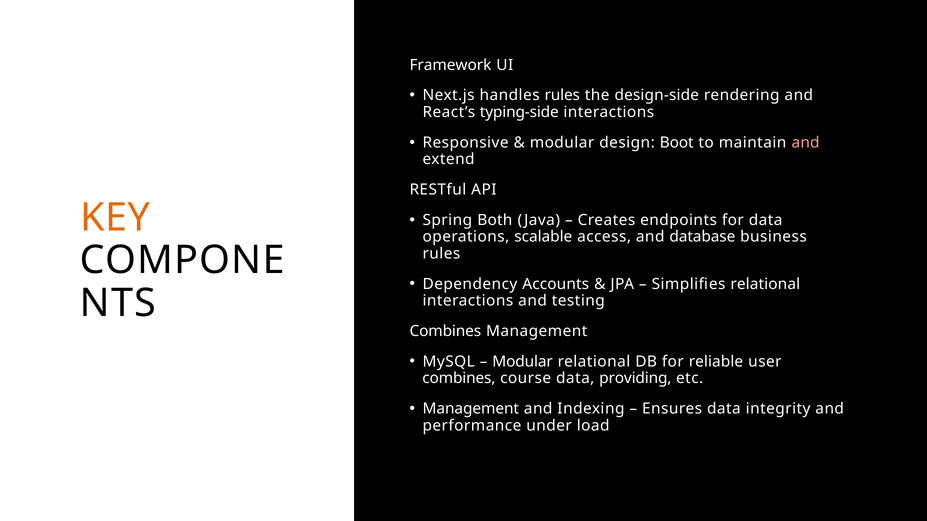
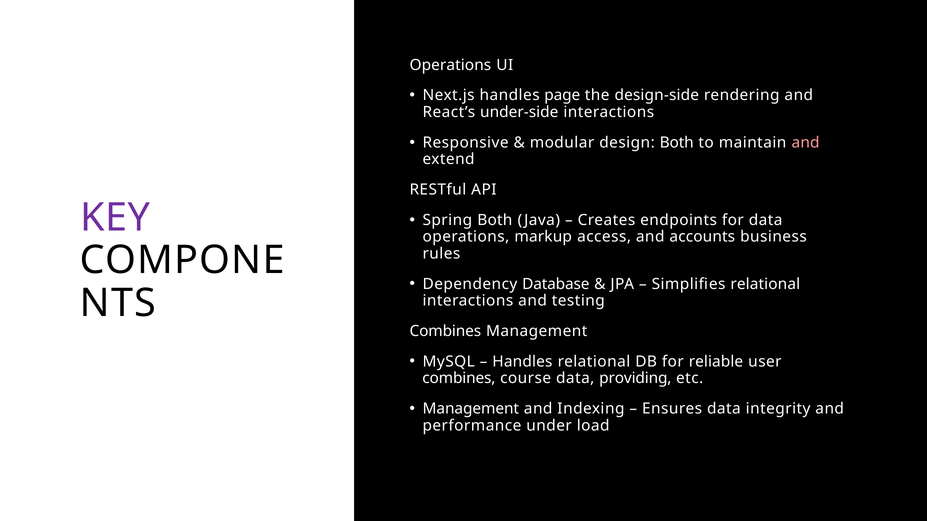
Framework: Framework -> Operations (450, 65)
handles rules: rules -> page (562, 95)
typing-side: typing-side -> under-side (519, 112)
design Boot: Boot -> Both (677, 143)
KEY colour: orange -> purple (115, 218)
scalable: scalable -> markup (543, 237)
database: database -> accounts (702, 237)
Accounts: Accounts -> Database (556, 284)
Modular: Modular -> Handles (522, 362)
